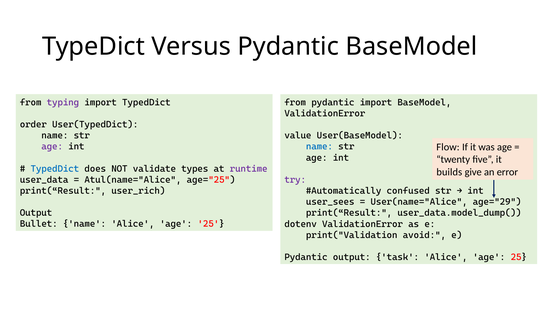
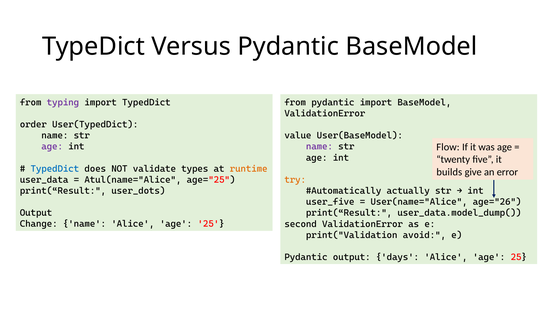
name colour: blue -> purple (319, 147)
runtime colour: purple -> orange (249, 169)
try colour: purple -> orange (295, 180)
user_rich: user_rich -> user_dots (138, 191)
confused: confused -> actually (408, 191)
user_sees: user_sees -> user_five (330, 202)
age="29: age="29 -> age="26 (497, 202)
Bullet: Bullet -> Change (39, 224)
dotenv: dotenv -> second (301, 224)
task: task -> days (397, 257)
